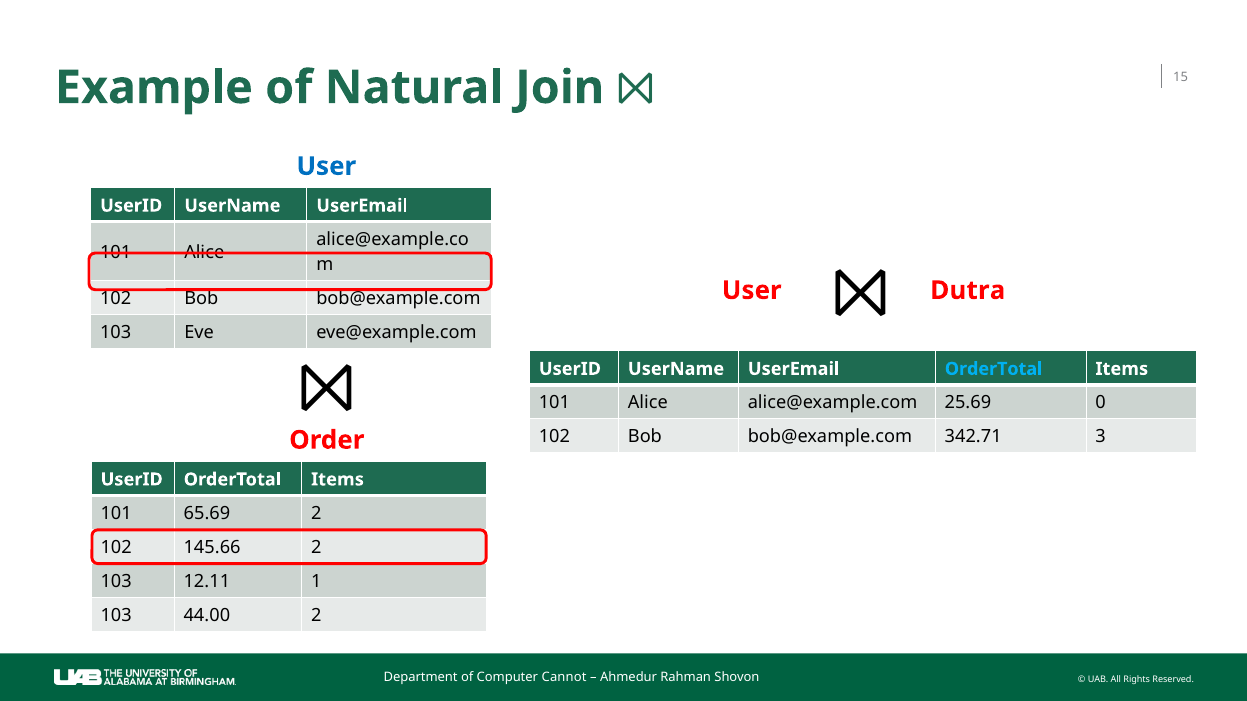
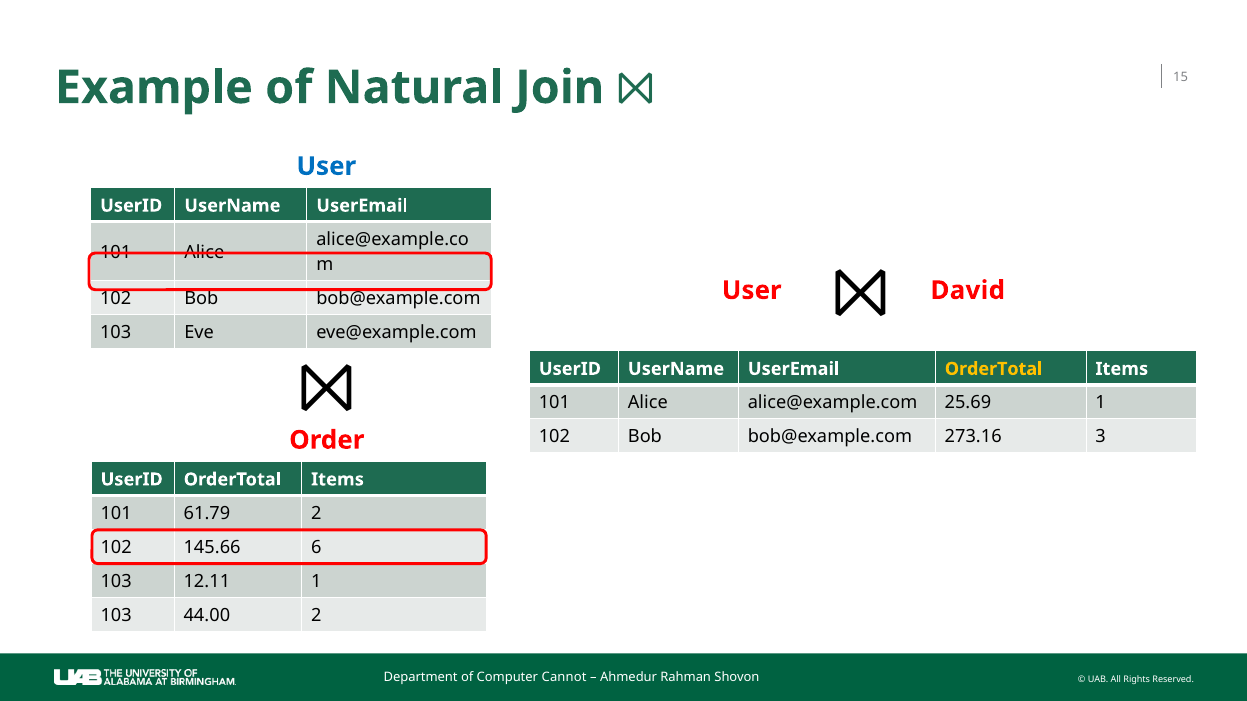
Dutra: Dutra -> David (968, 291)
OrderTotal colour: light blue -> yellow (994, 369)
25.69 0: 0 -> 1 (1101, 403)
342.71: 342.71 -> 273.16 (973, 437)
65.69: 65.69 -> 61.79 (207, 514)
145.66 2: 2 -> 6 (316, 548)
